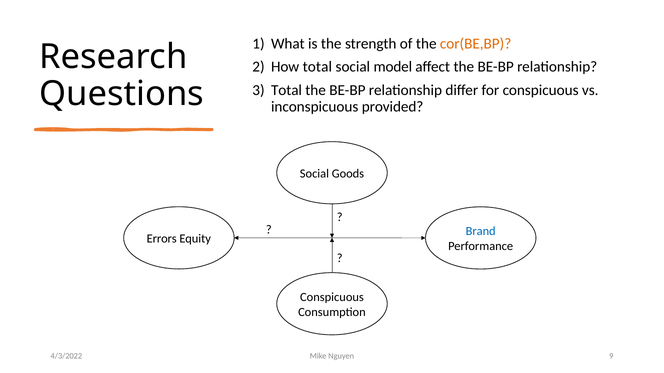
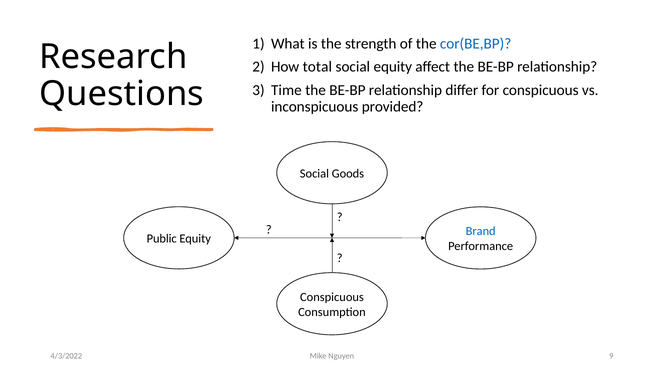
cor(BE,BP colour: orange -> blue (476, 44)
social model: model -> equity (393, 67)
Total: Total -> Time (286, 90)
Errors: Errors -> Public (162, 239)
